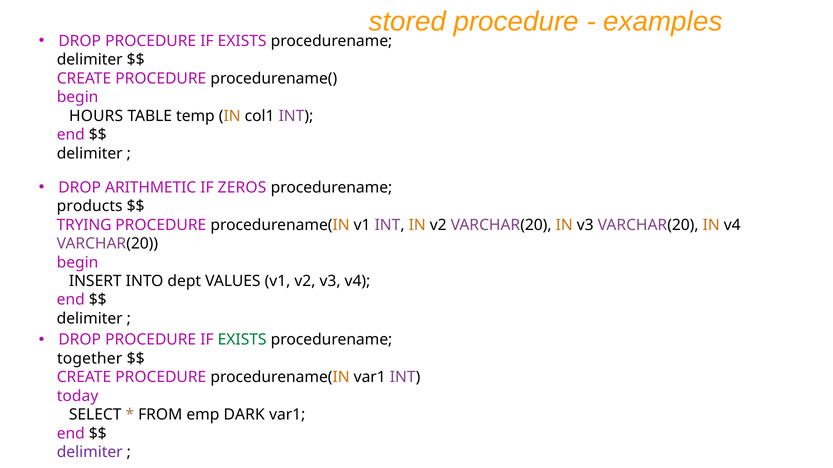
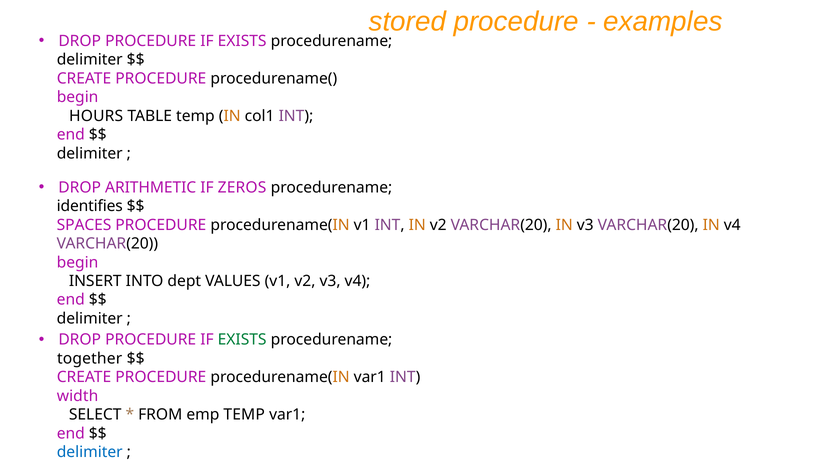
products: products -> identifies (90, 206)
TRYING: TRYING -> SPACES (84, 225)
today: today -> width (78, 396)
emp DARK: DARK -> TEMP (244, 415)
delimiter colour: purple -> blue (90, 453)
